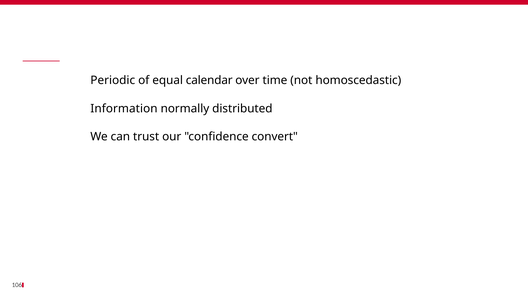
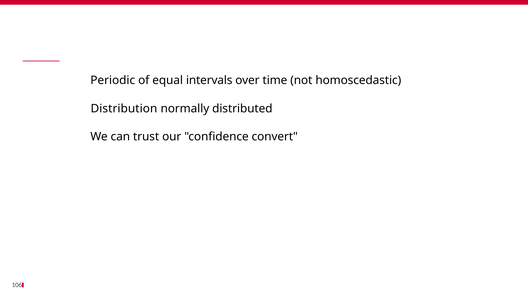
calendar: calendar -> intervals (209, 80)
Information: Information -> Distribution (124, 109)
